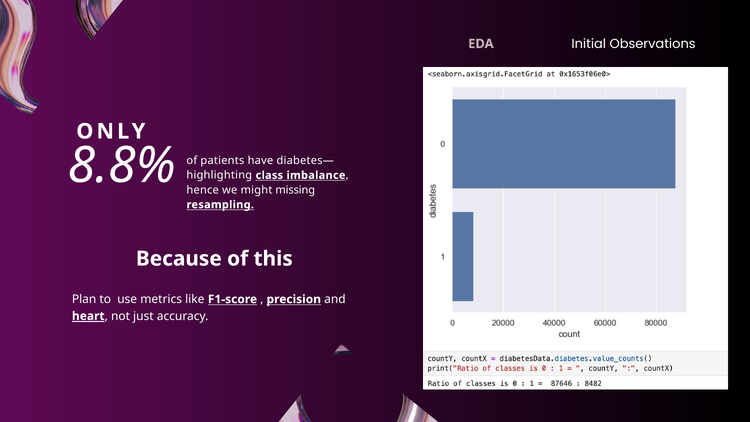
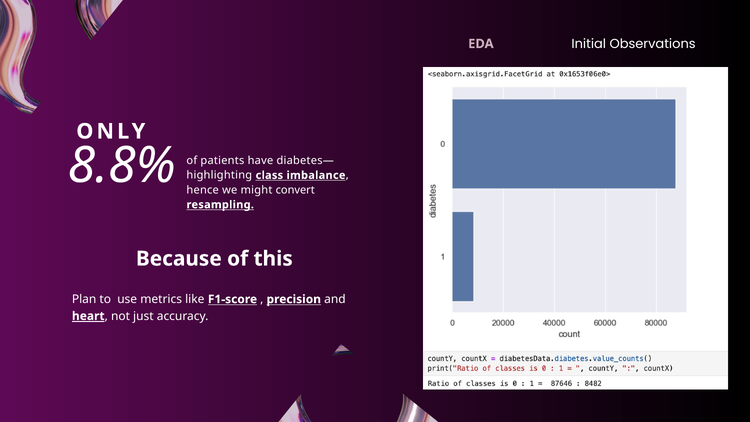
missing: missing -> convert (295, 190)
